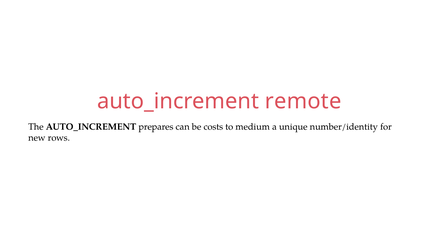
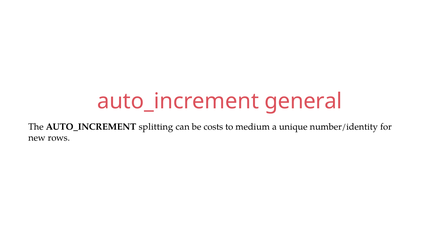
remote: remote -> general (303, 101)
prepares: prepares -> splitting (156, 127)
